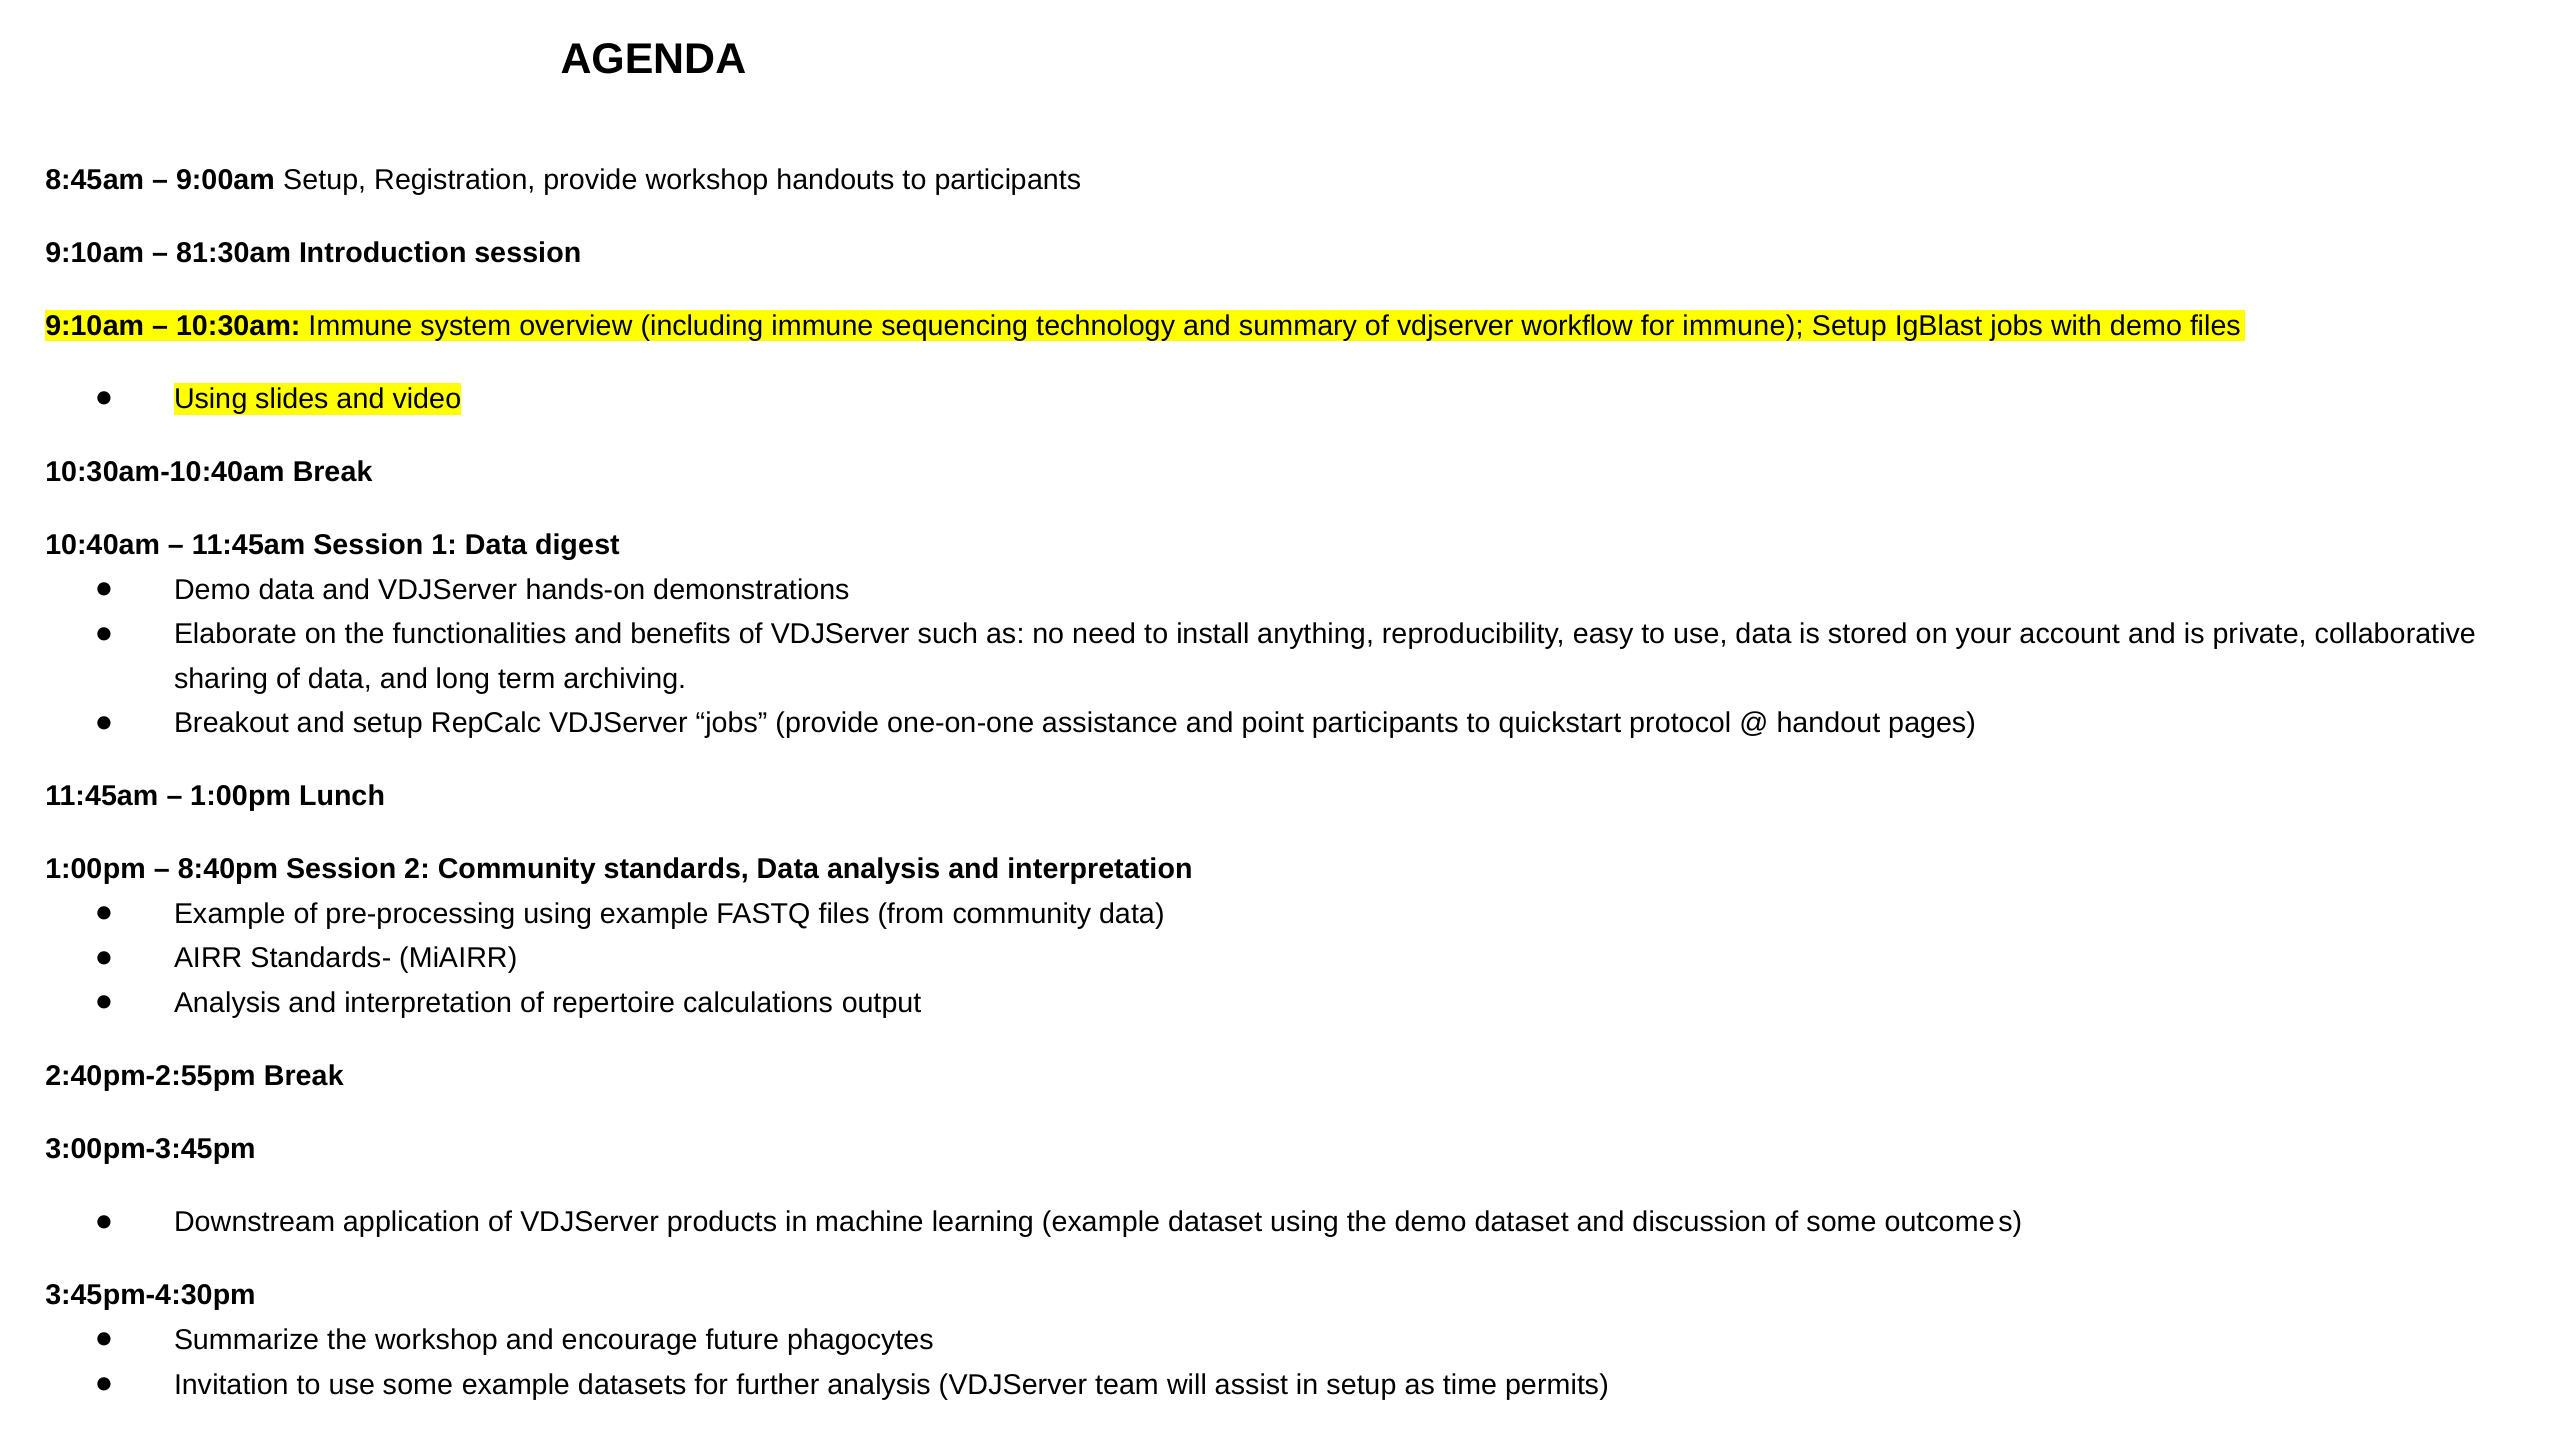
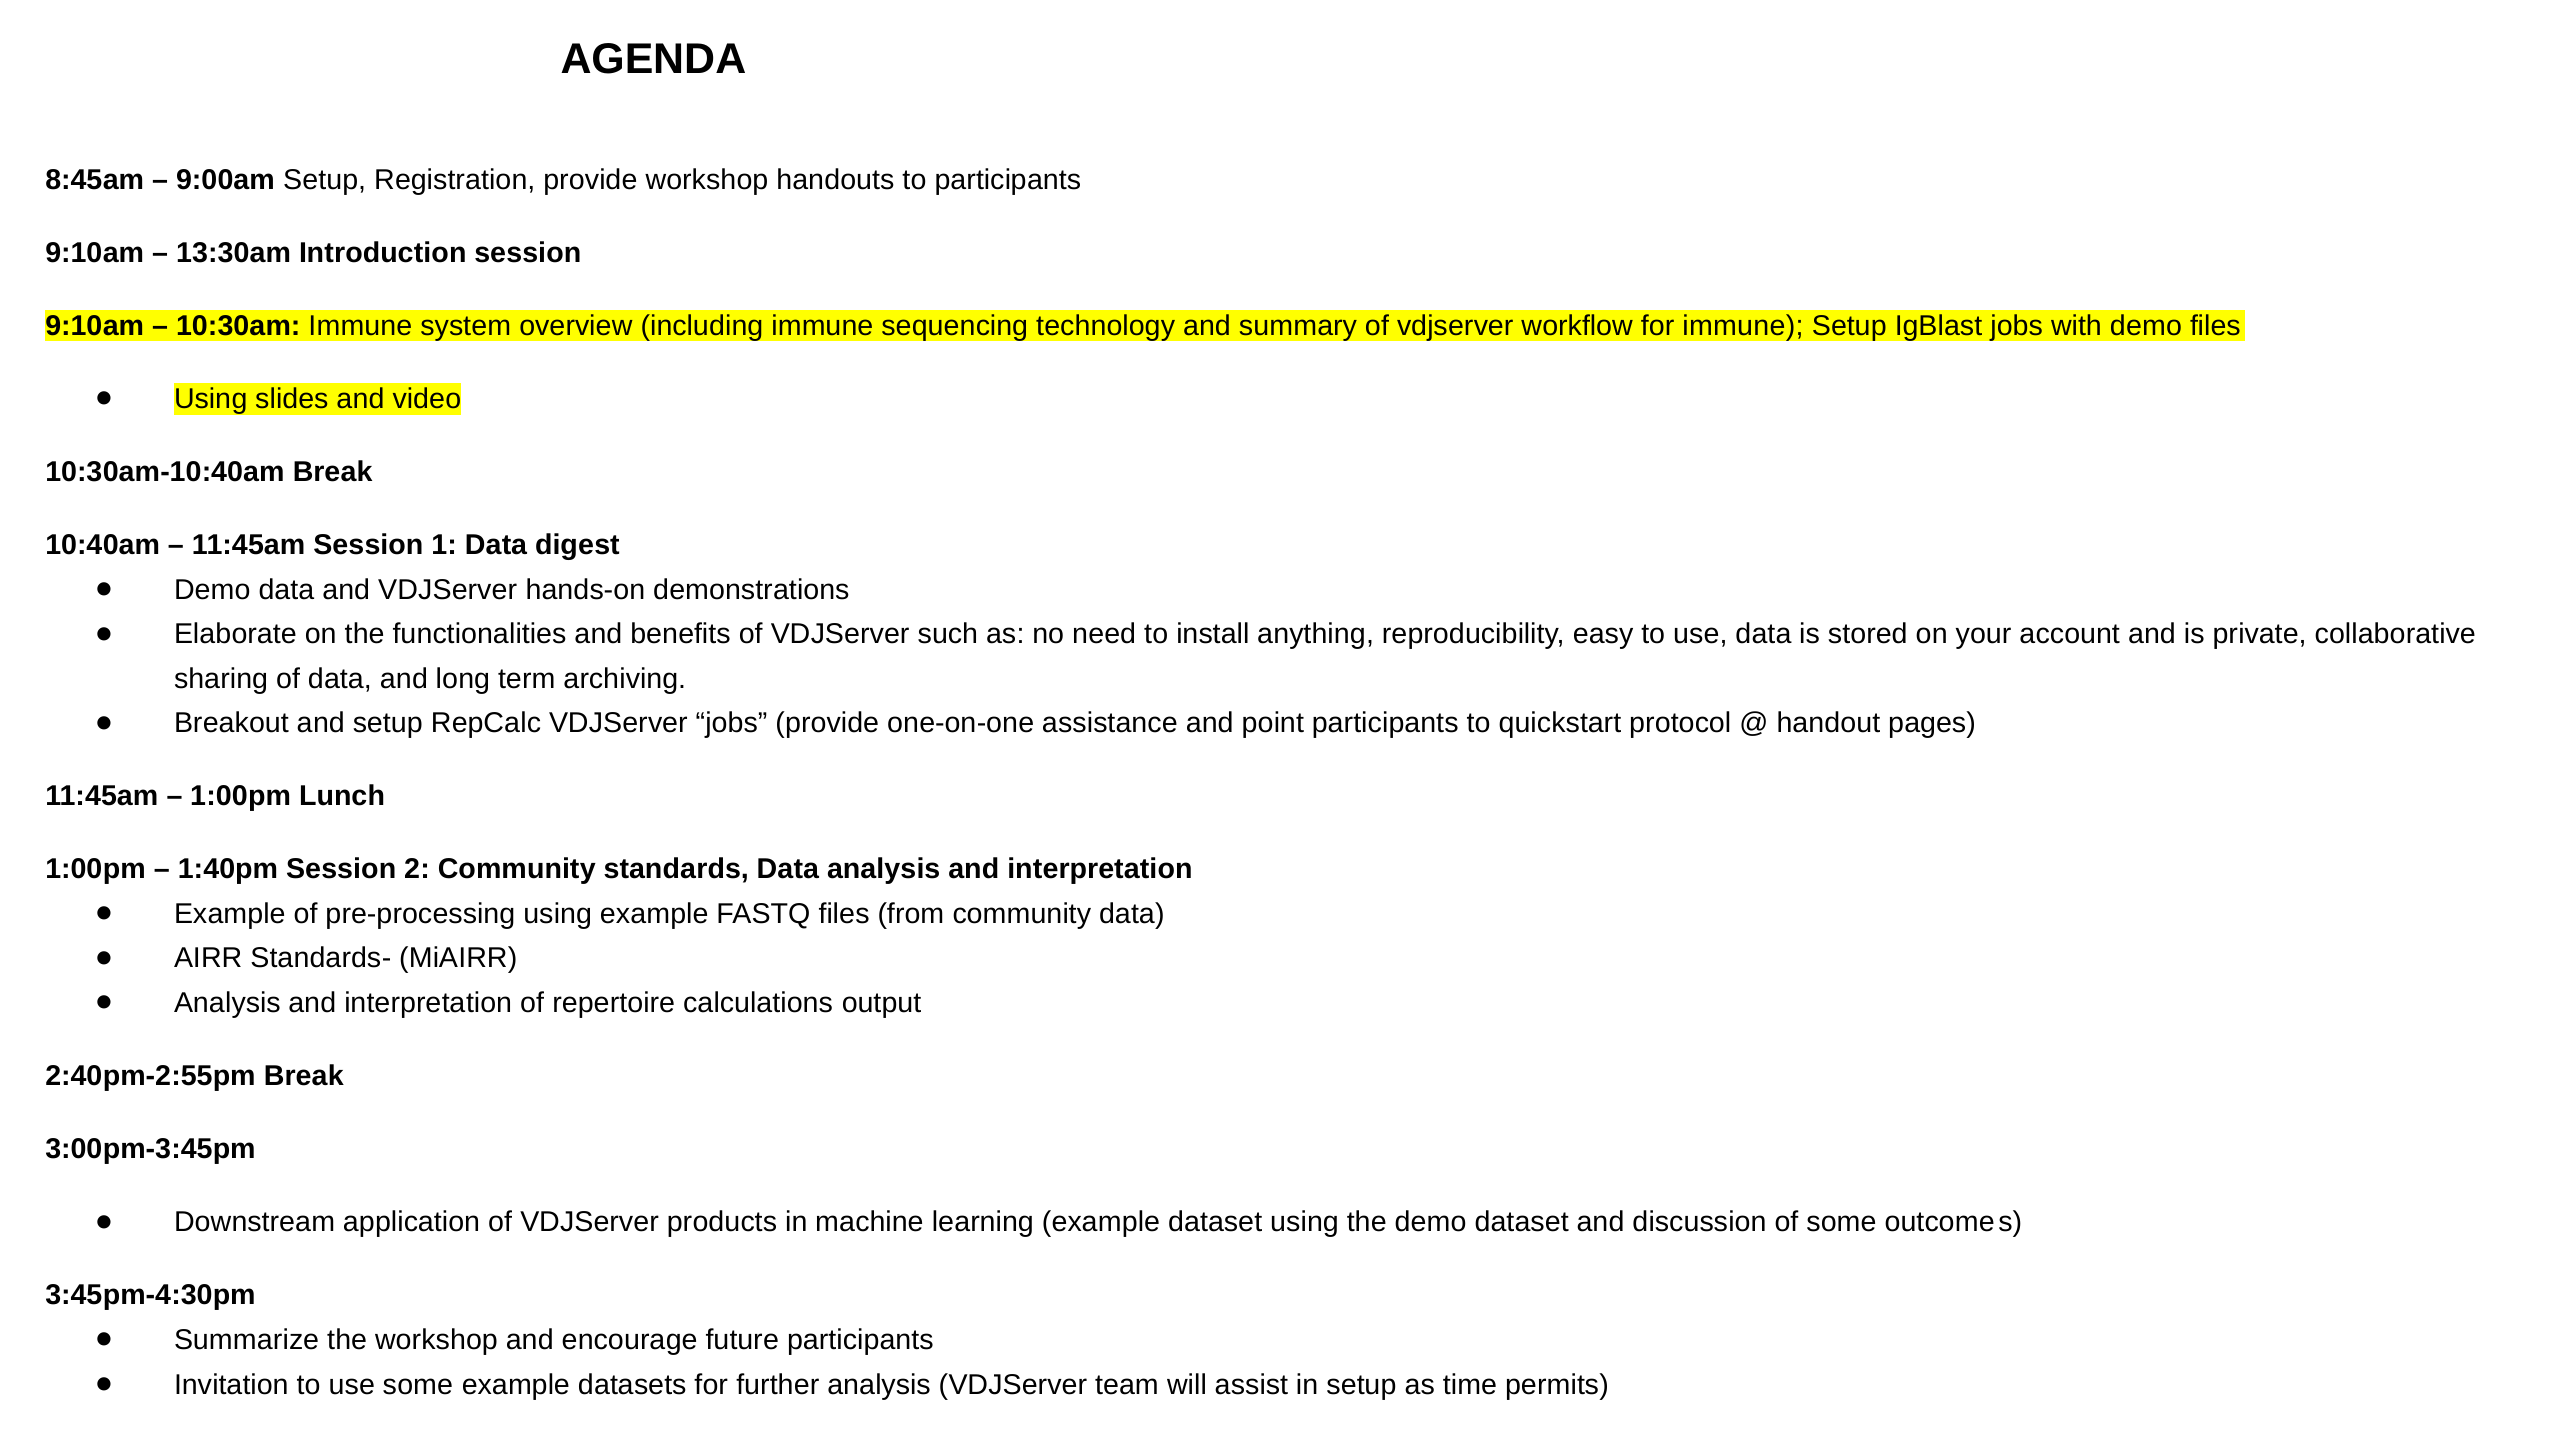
81:30am: 81:30am -> 13:30am (234, 253)
8:40pm: 8:40pm -> 1:40pm (228, 870)
future phagocytes: phagocytes -> participants (860, 1340)
